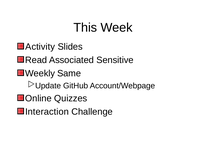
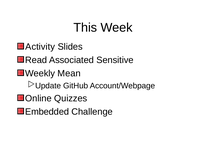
Same: Same -> Mean (69, 73)
Interaction: Interaction -> Embedded (47, 111)
